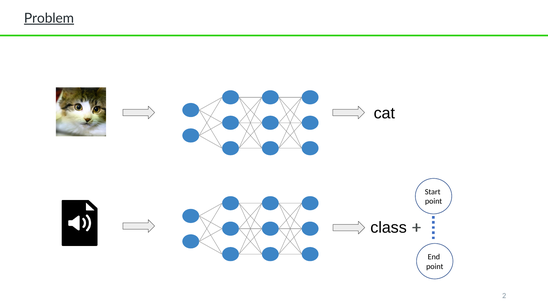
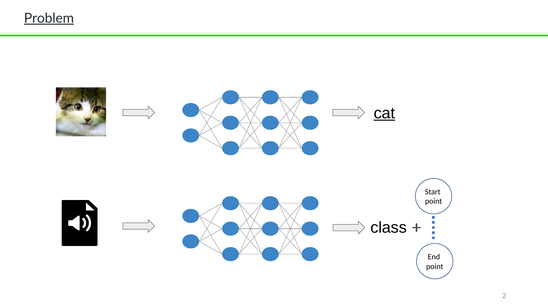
cat underline: none -> present (384, 113)
